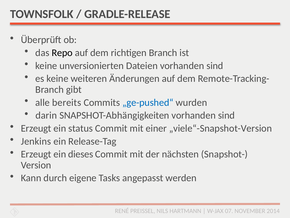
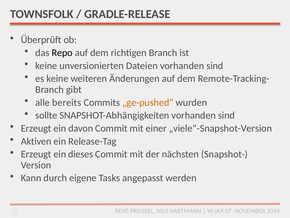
„ge-pushed“ colour: blue -> orange (148, 102)
darin: darin -> sollte (46, 115)
status: status -> davon (81, 128)
Jenkins: Jenkins -> Aktiven (36, 141)
